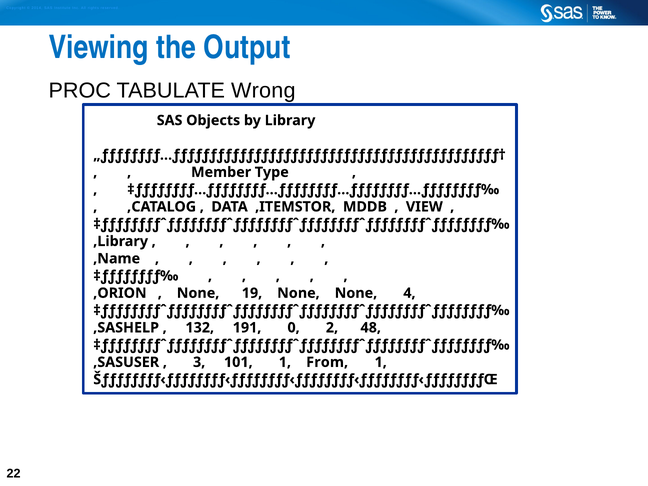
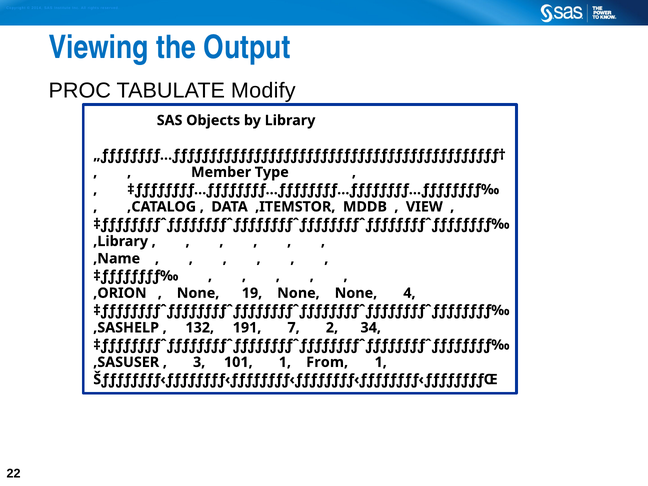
Wrong: Wrong -> Modify (263, 91)
0‚: 0‚ -> 7‚ (294, 328)
48‚: 48‚ -> 34‚ (371, 328)
